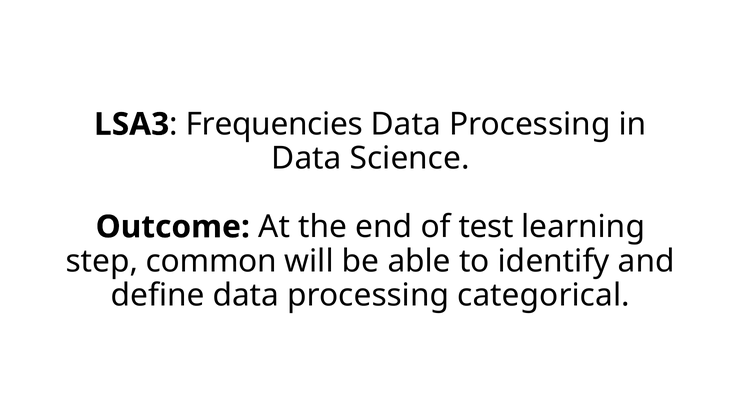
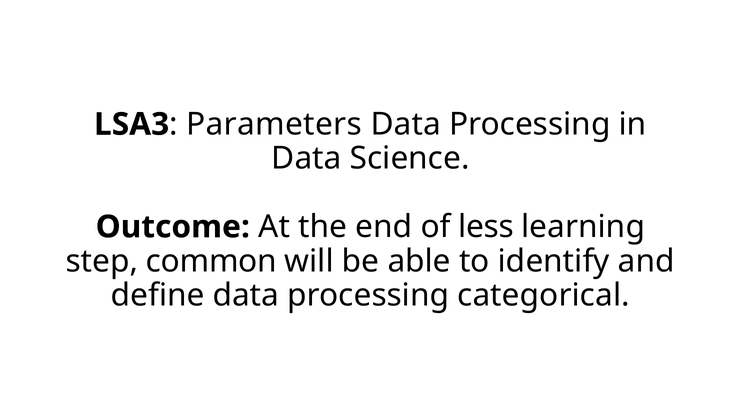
Frequencies: Frequencies -> Parameters (274, 124)
test: test -> less (486, 227)
